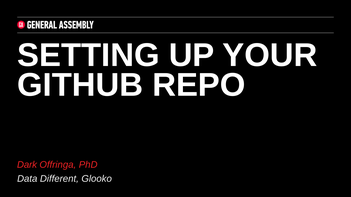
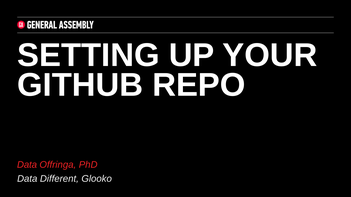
Dark: Dark -> Data (27, 165)
